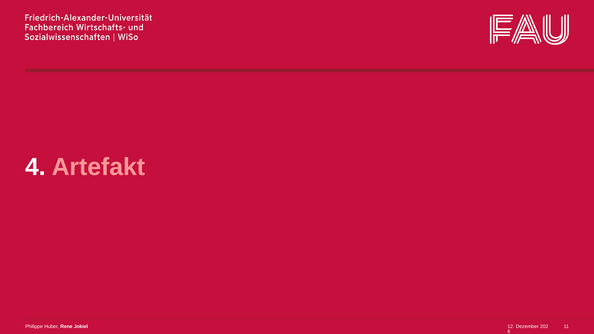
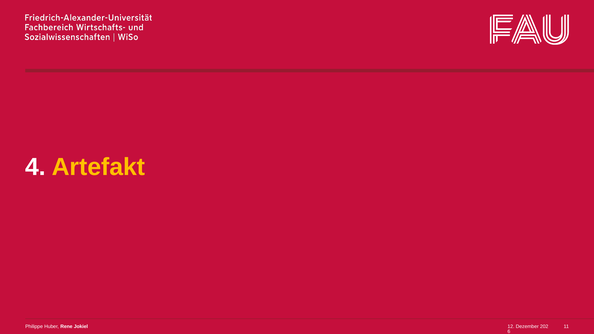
Artefakt colour: pink -> yellow (98, 167)
